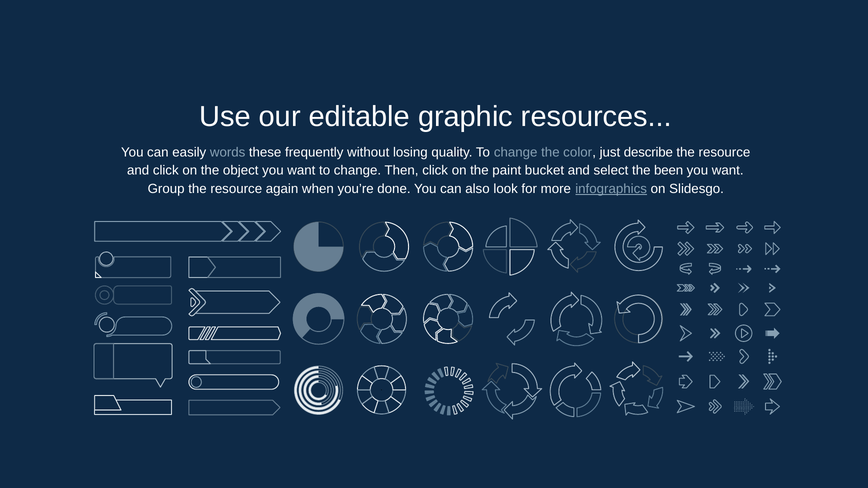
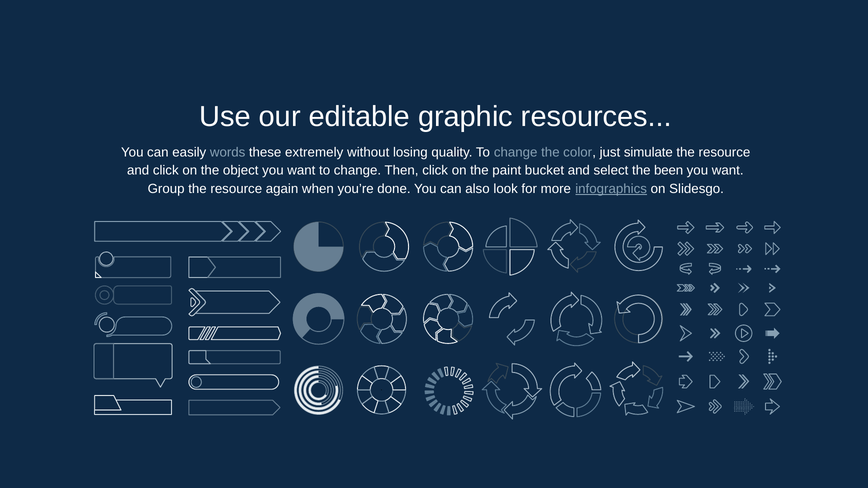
frequently: frequently -> extremely (314, 152)
describe: describe -> simulate (648, 152)
